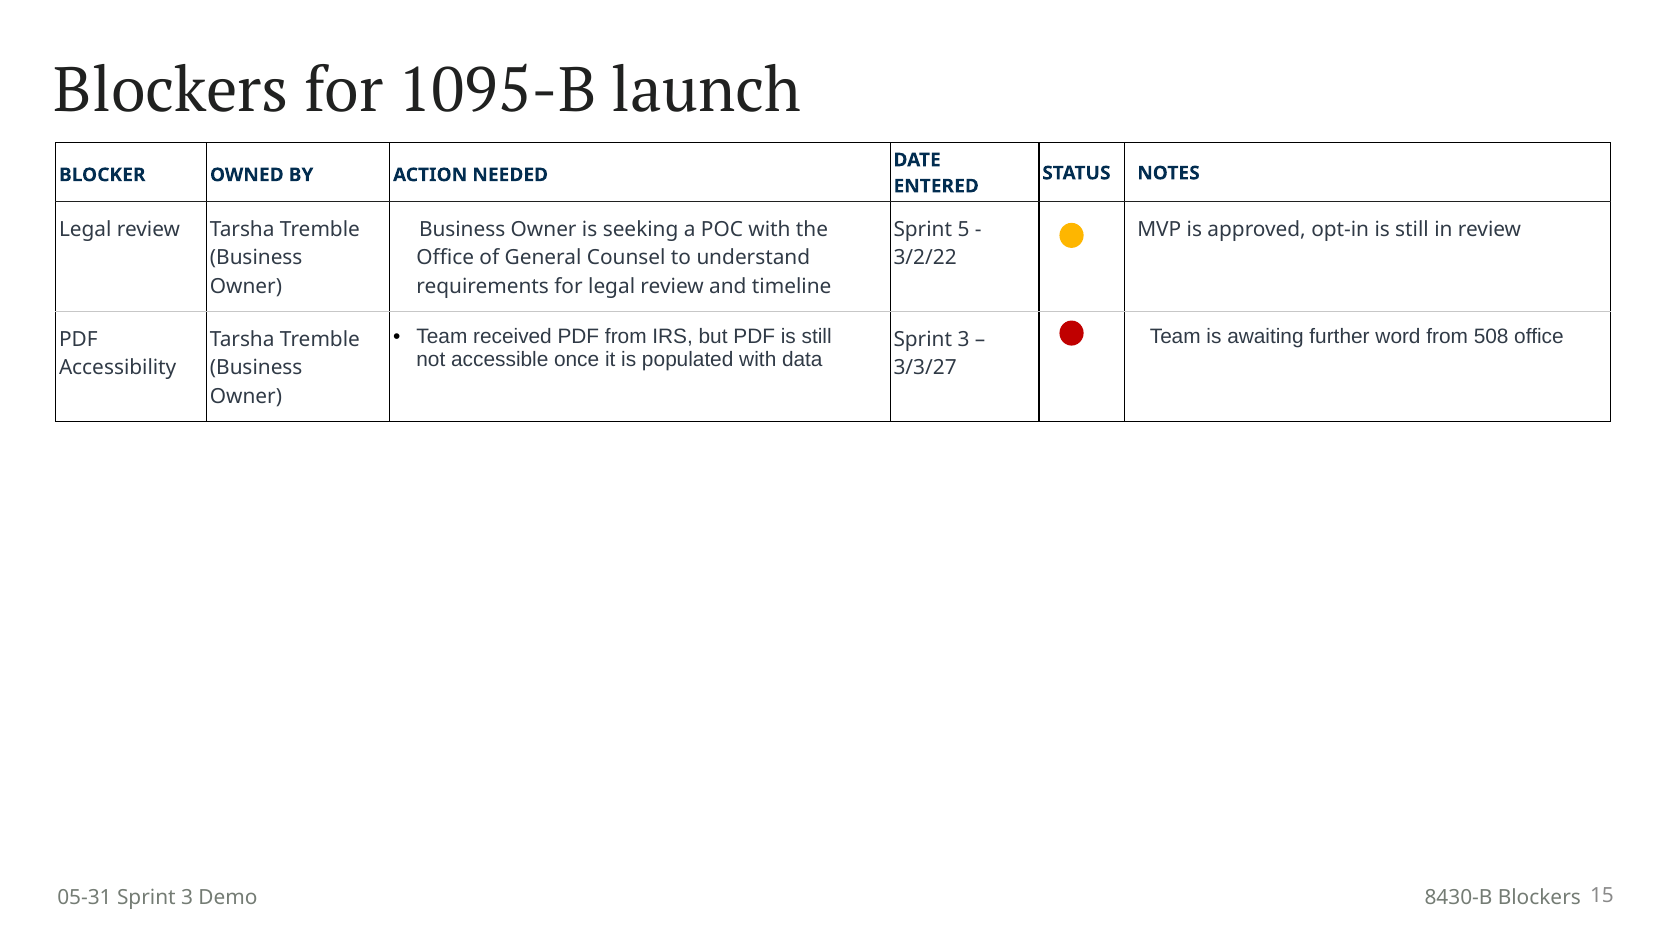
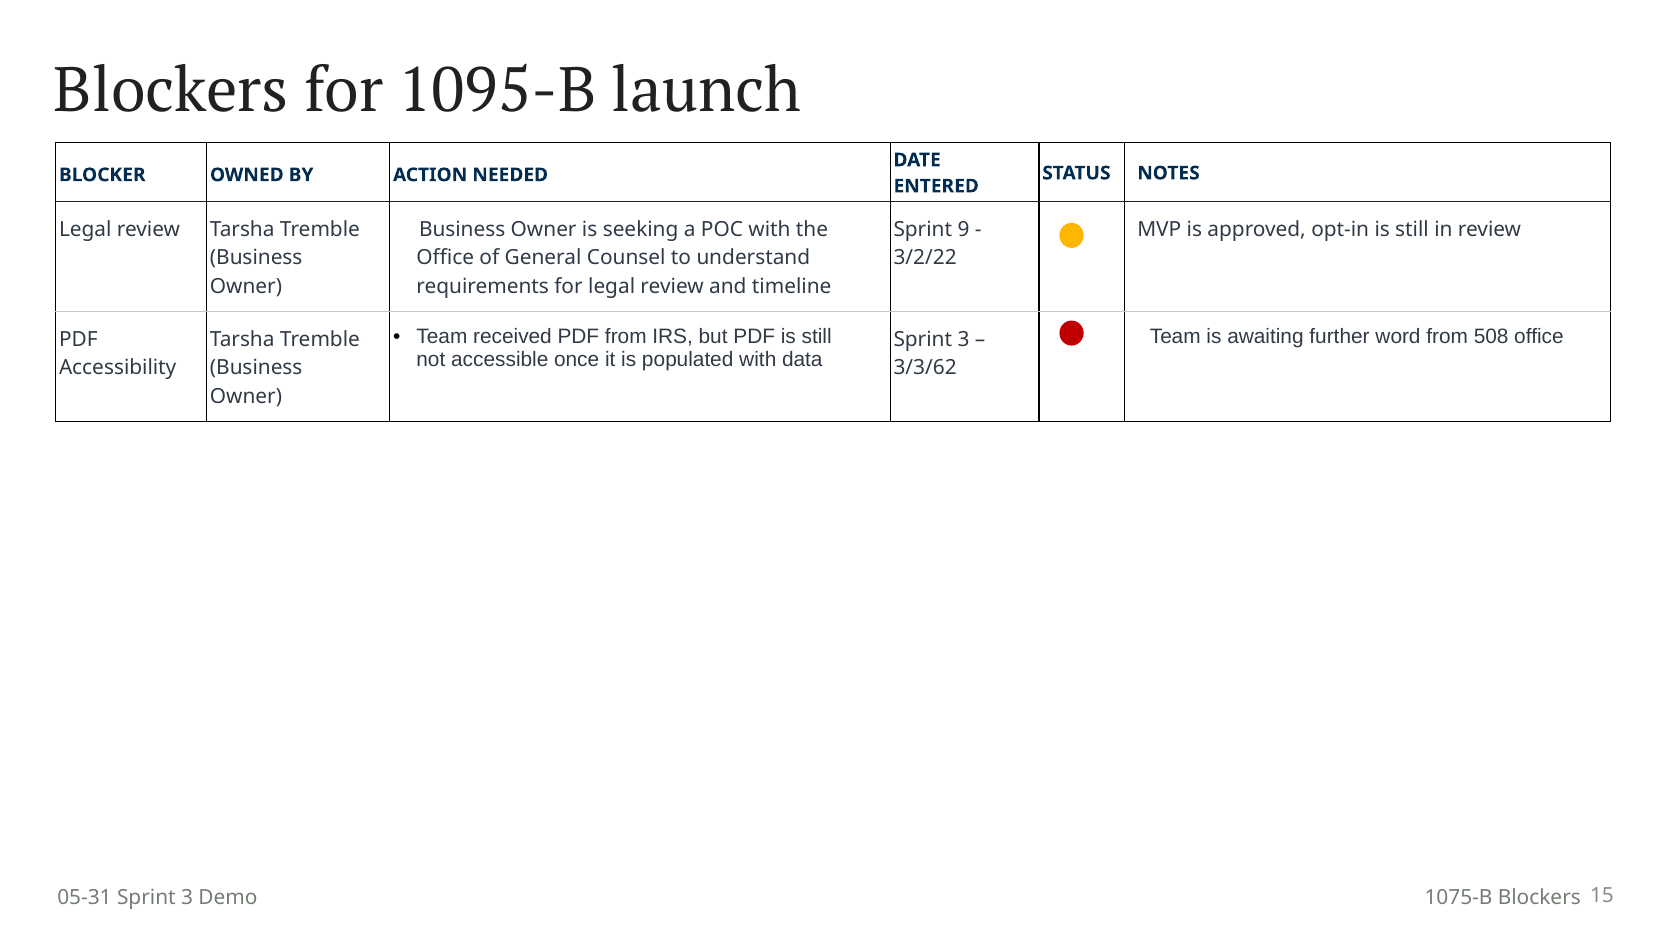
5: 5 -> 9 (963, 229)
3/3/27: 3/3/27 -> 3/3/62 (925, 368)
8430-B: 8430-B -> 1075-B (1459, 897)
